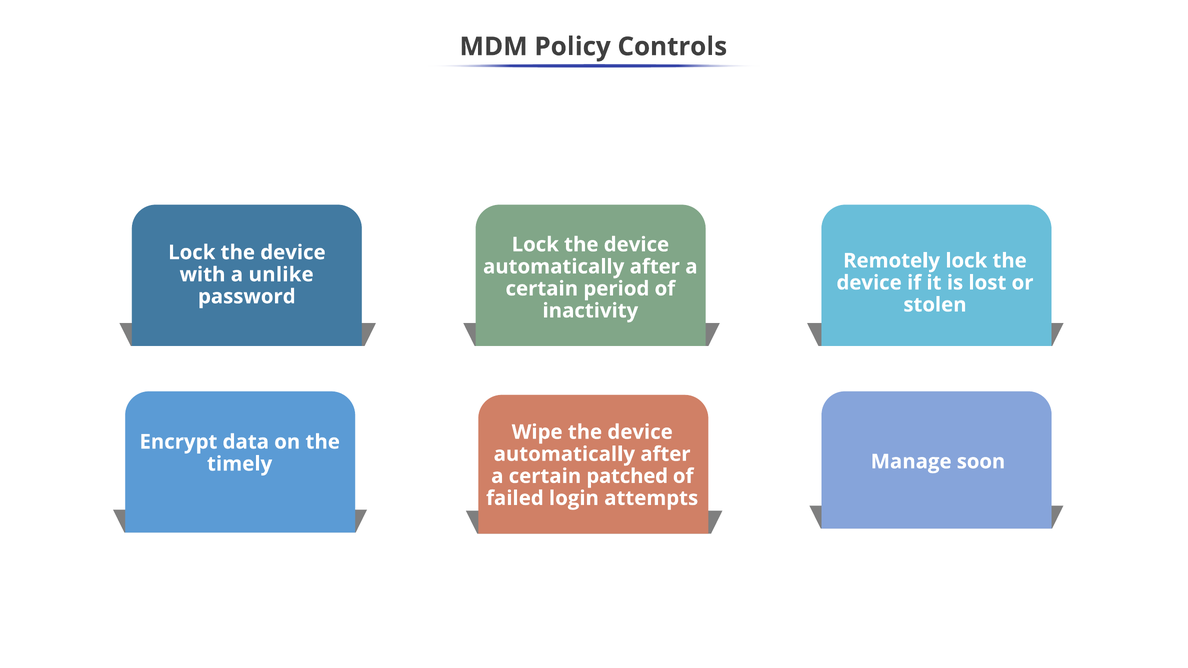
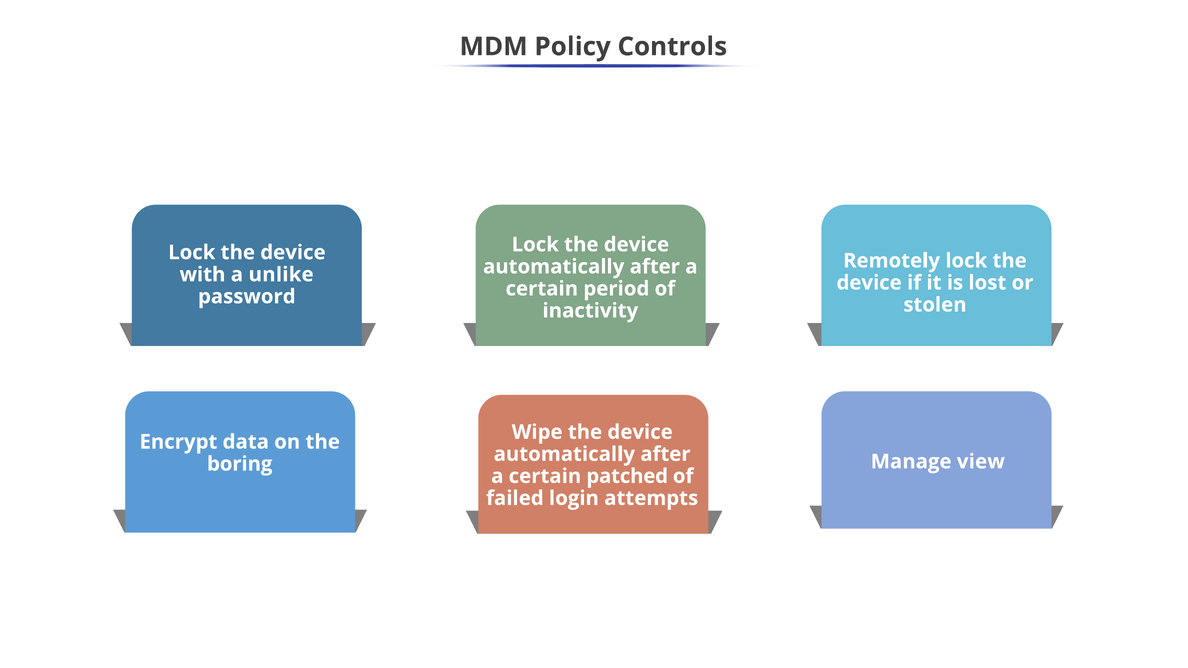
timely: timely -> boring (240, 464)
soon: soon -> view (981, 462)
